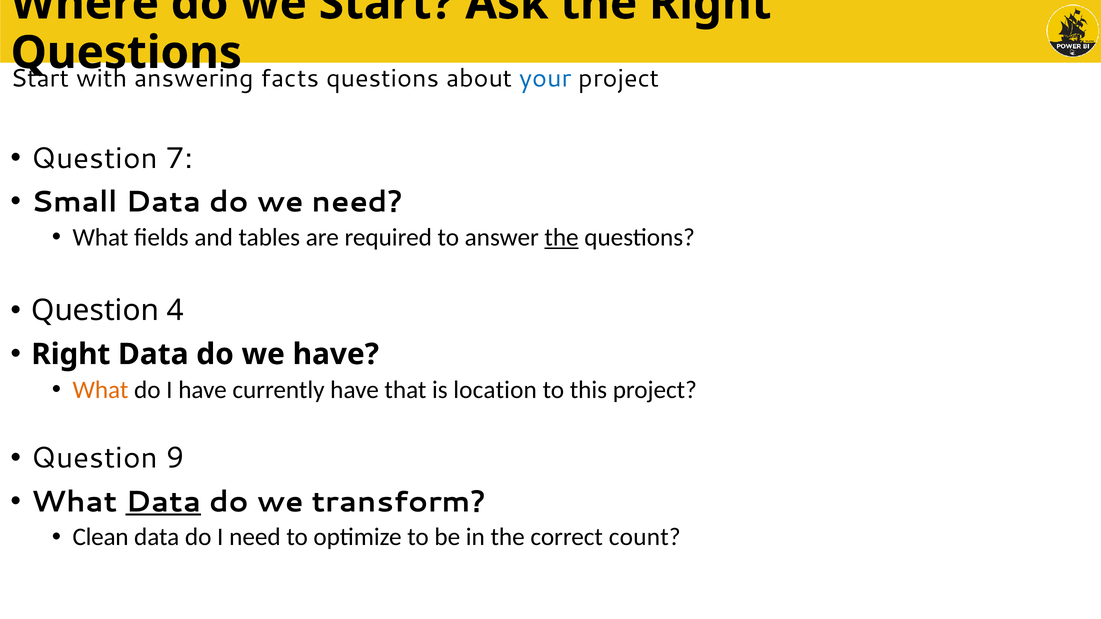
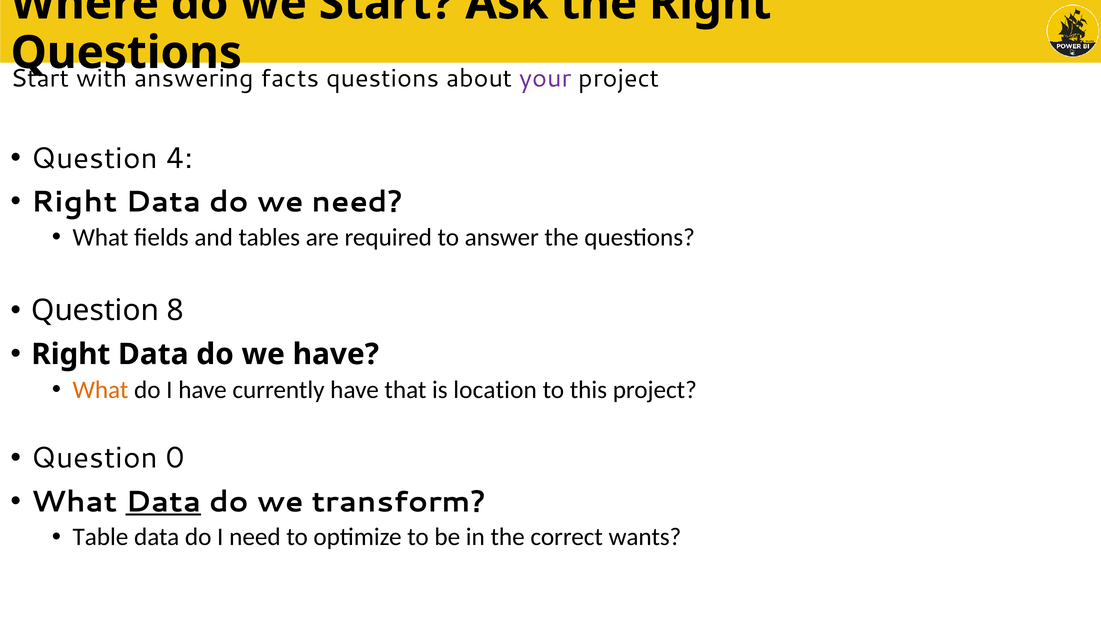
your colour: blue -> purple (546, 78)
7: 7 -> 4 (179, 158)
Small: Small -> Right (74, 202)
the underline: present -> none (562, 237)
4: 4 -> 8 (175, 311)
9: 9 -> 0 (175, 458)
Clean: Clean -> Table (100, 537)
count: count -> wants (645, 537)
